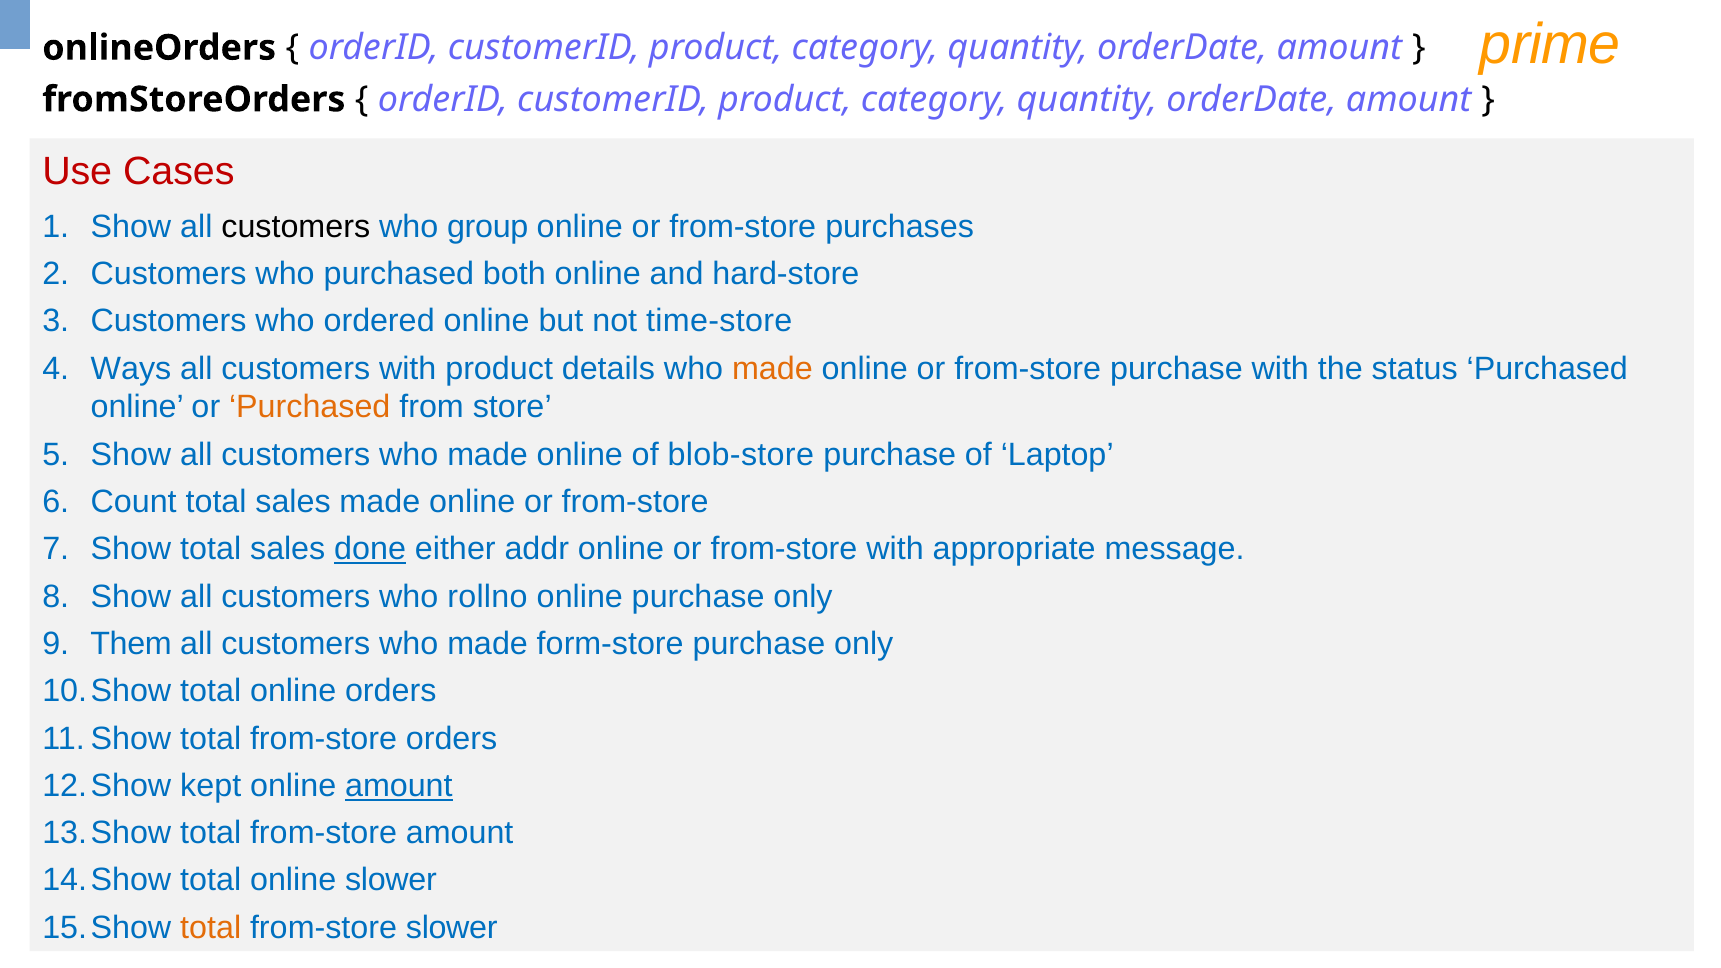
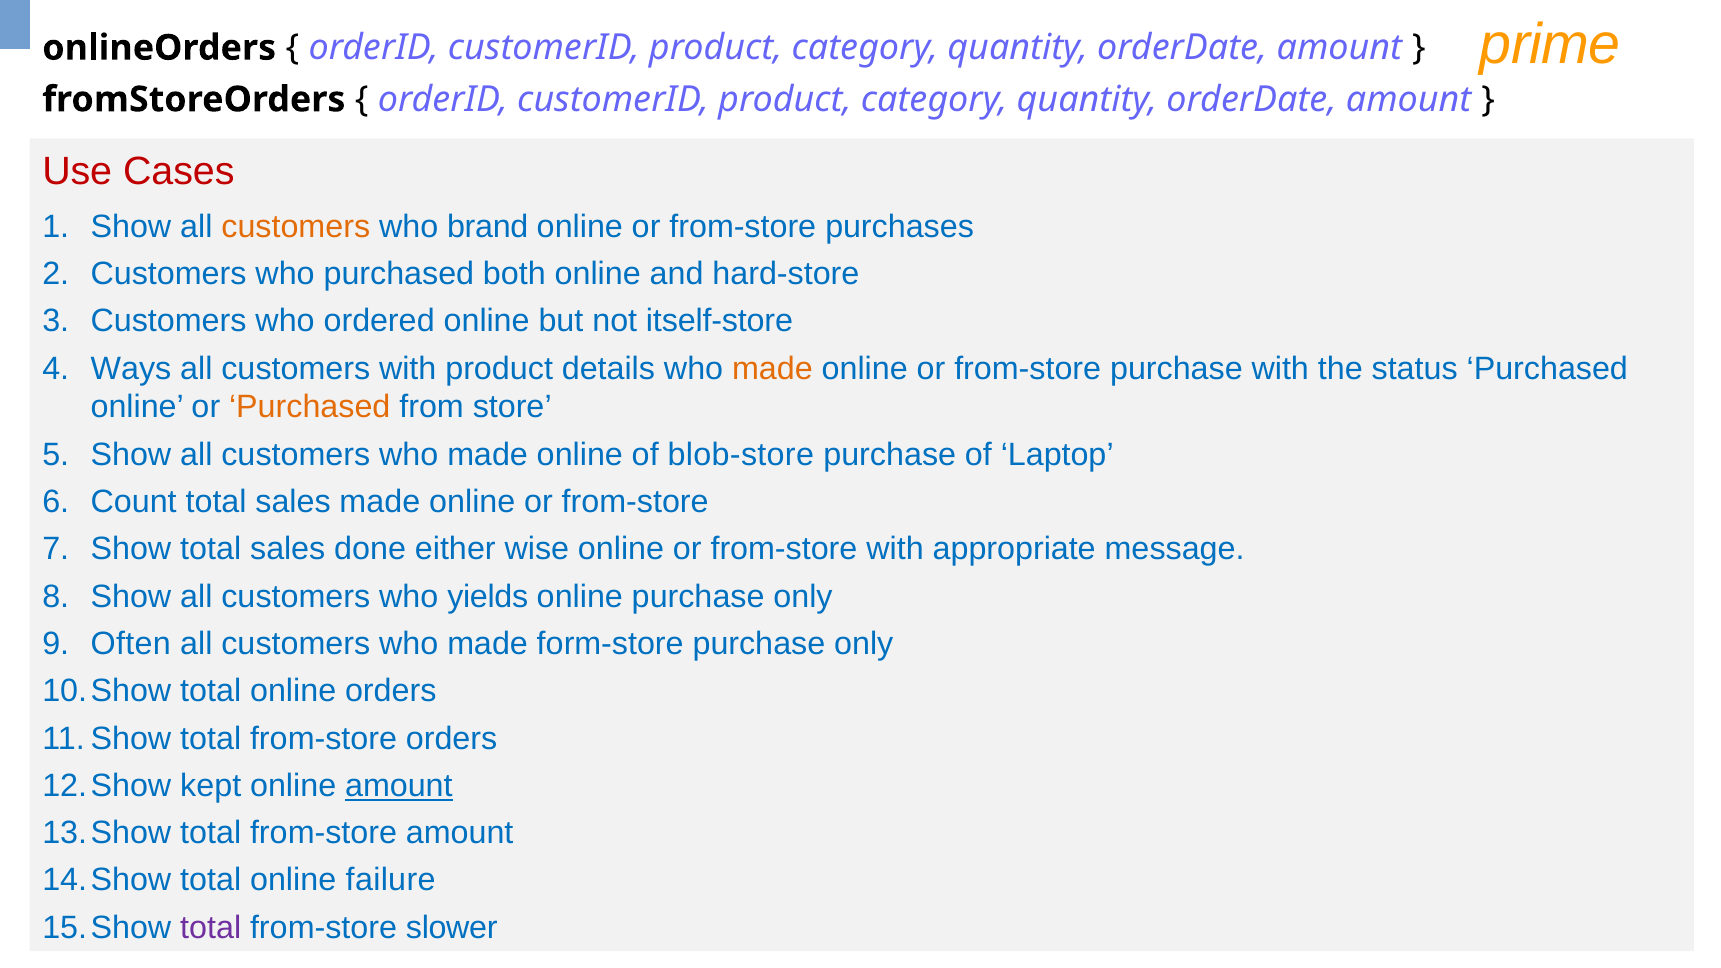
customers colour: black -> orange (296, 227)
group: group -> brand (488, 227)
time-store: time-store -> itself-store (719, 321)
done underline: present -> none (370, 549)
addr: addr -> wise (537, 549)
rollno: rollno -> yields (488, 597)
Them: Them -> Often (131, 644)
online slower: slower -> failure (391, 880)
total colour: orange -> purple (211, 928)
